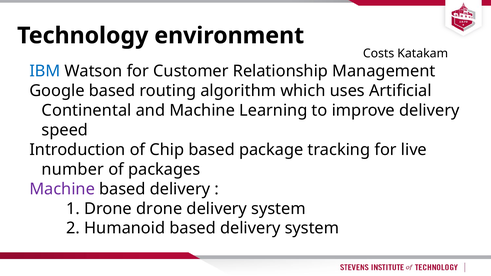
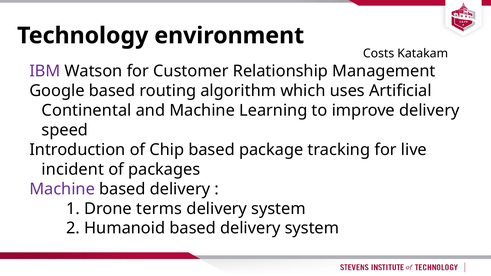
IBM colour: blue -> purple (45, 71)
number: number -> incident (73, 169)
Drone drone: drone -> terms (159, 209)
